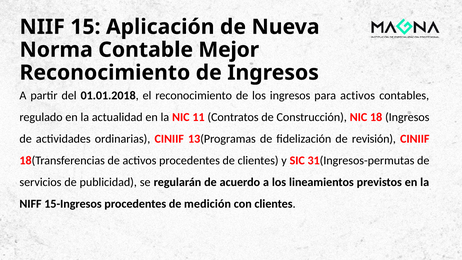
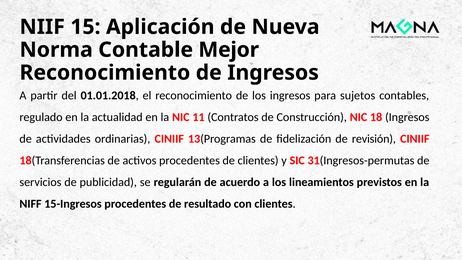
para activos: activos -> sujetos (358, 96)
medición: medición -> resultado (208, 204)
